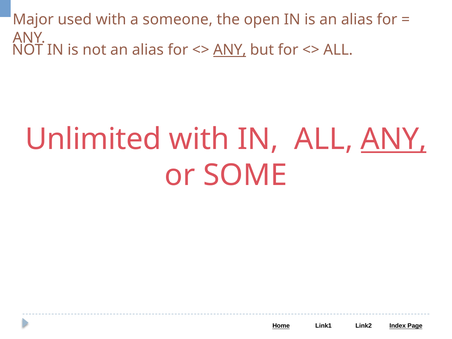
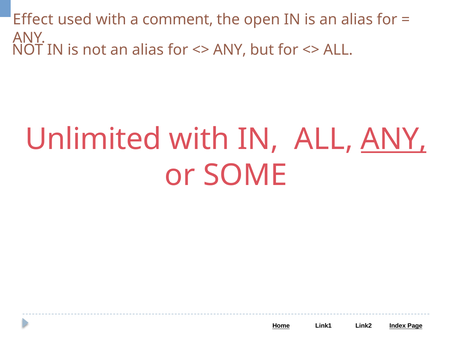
Major: Major -> Effect (33, 20)
someone: someone -> comment (178, 20)
ANY underline: present -> none (230, 50)
